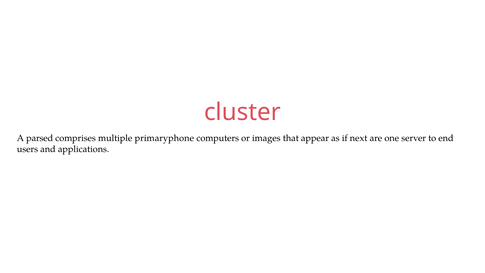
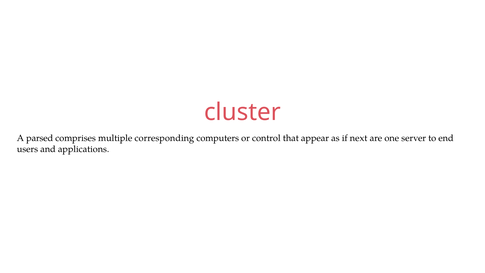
primaryphone: primaryphone -> corresponding (164, 138)
images: images -> control (266, 138)
